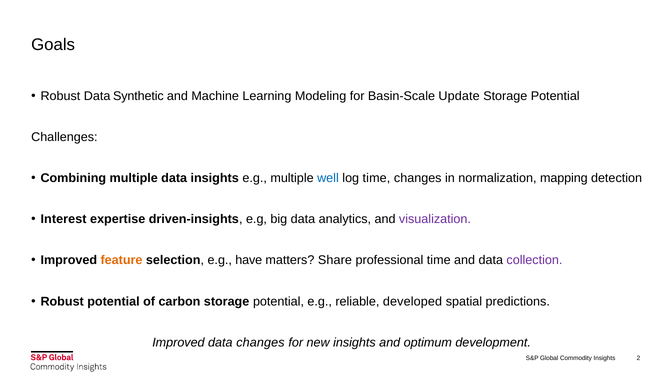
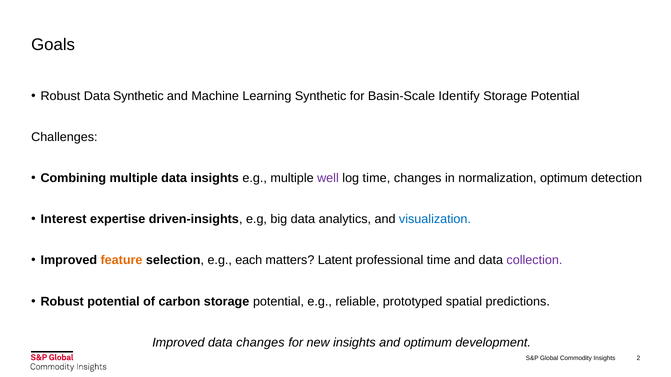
Learning Modeling: Modeling -> Synthetic (321, 96)
Update: Update -> Identify (459, 96)
well colour: blue -> purple (328, 178)
normalization mapping: mapping -> optimum (564, 178)
visualization colour: purple -> blue (435, 219)
have: have -> each (249, 261)
Share: Share -> Latent (335, 261)
developed: developed -> prototyped (413, 302)
